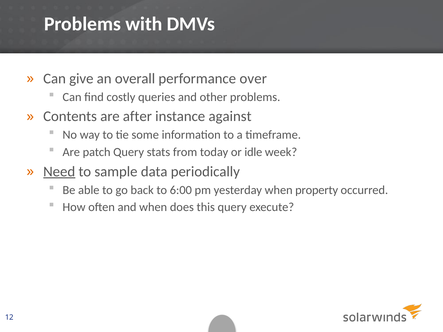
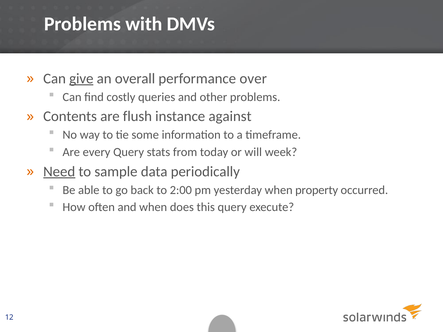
give underline: none -> present (81, 79)
after: after -> flush (137, 116)
patch: patch -> every (97, 152)
idle: idle -> will (253, 152)
6:00: 6:00 -> 2:00 (181, 190)
